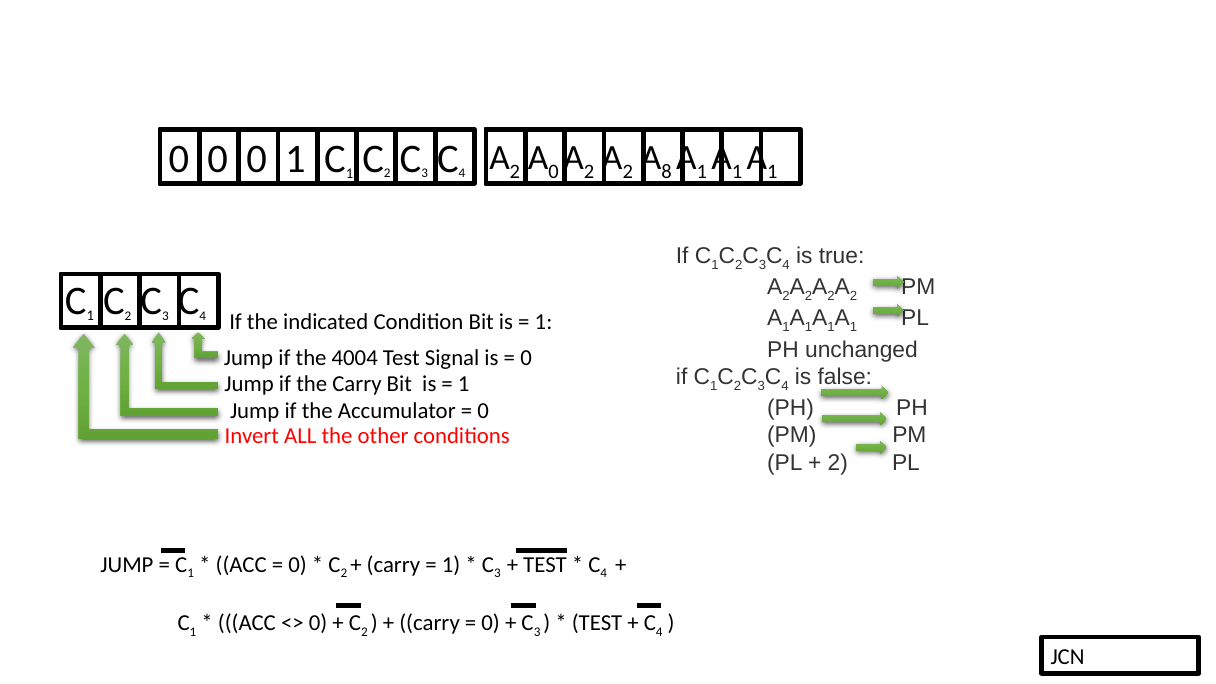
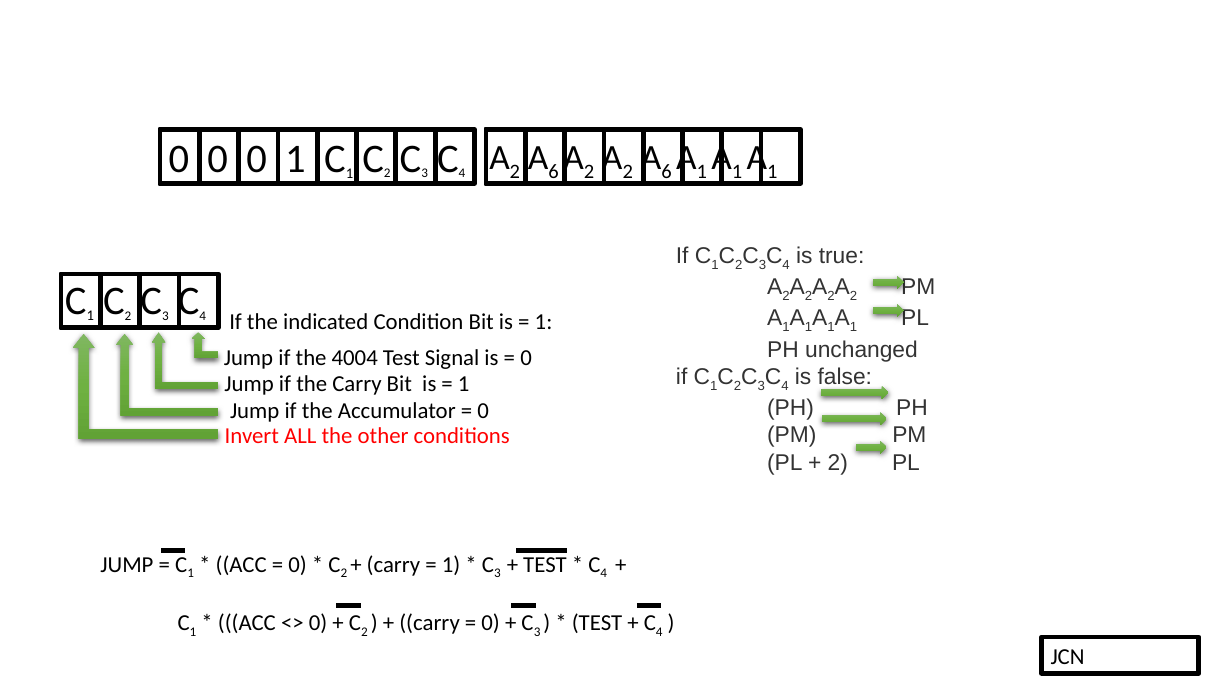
0: 0 -> 6 (554, 172)
8: 8 -> 6 (666, 172)
